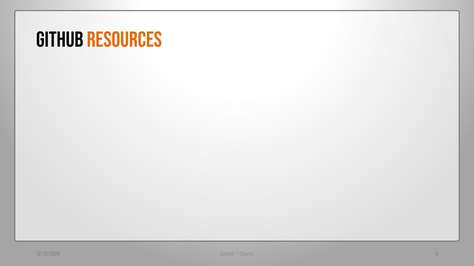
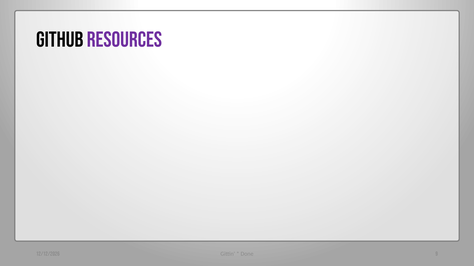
Resources colour: orange -> purple (124, 40)
